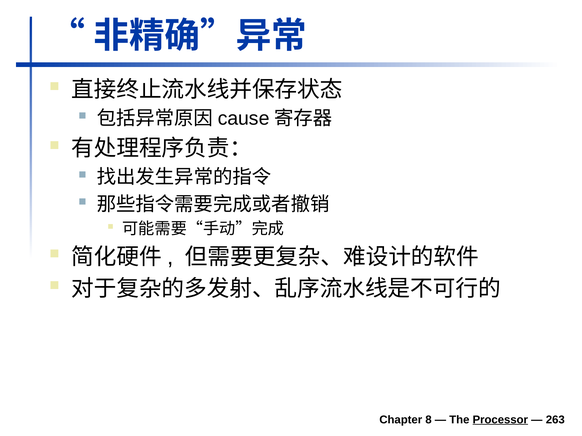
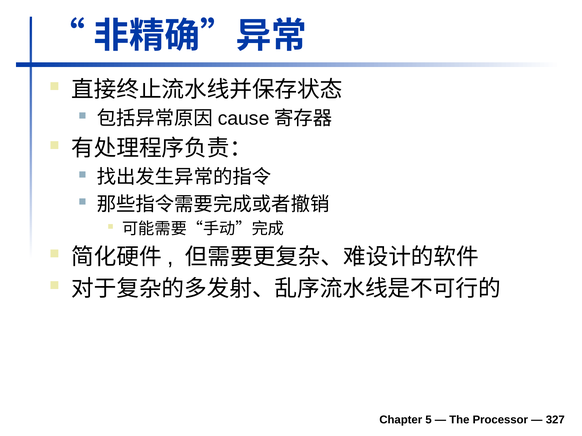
8: 8 -> 5 (428, 420)
Processor underline: present -> none (500, 420)
263: 263 -> 327 (555, 420)
